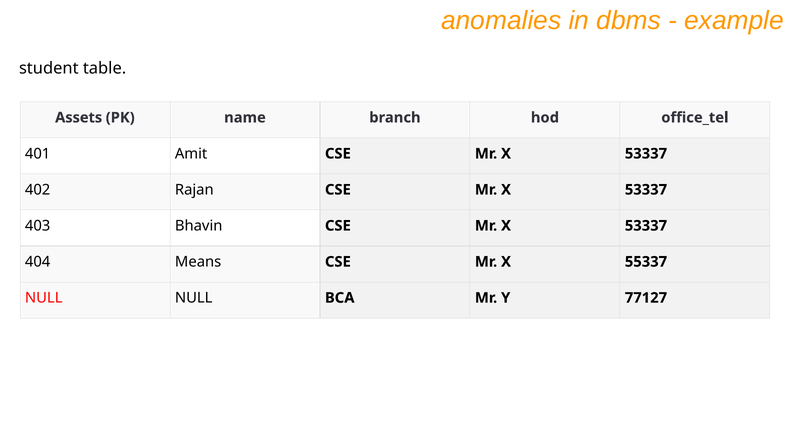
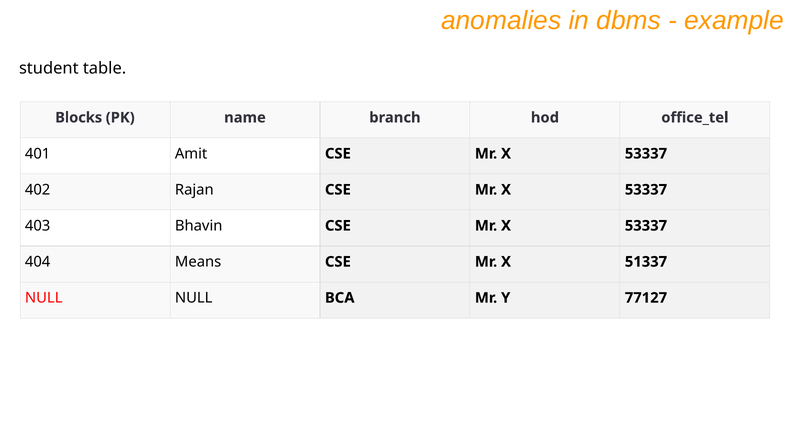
Assets: Assets -> Blocks (79, 118)
55337: 55337 -> 51337 (646, 262)
